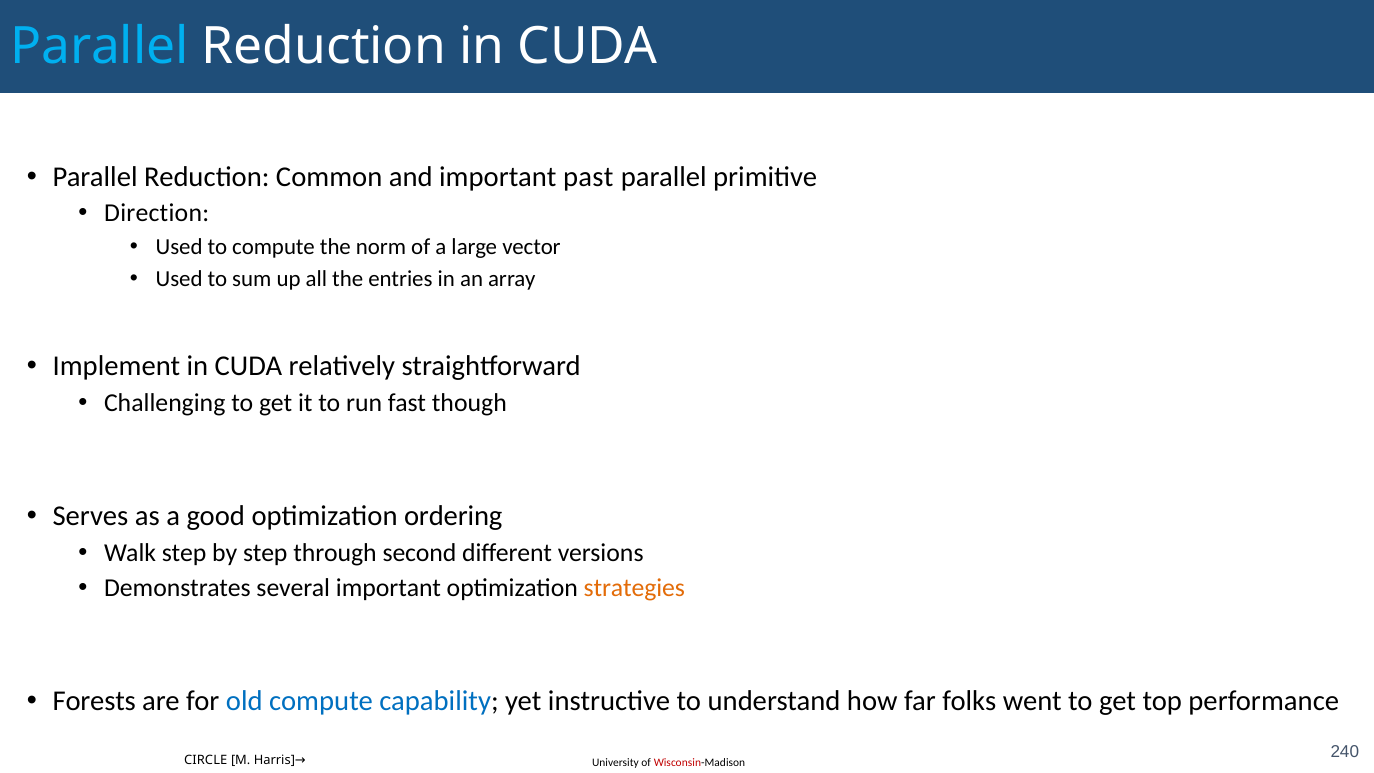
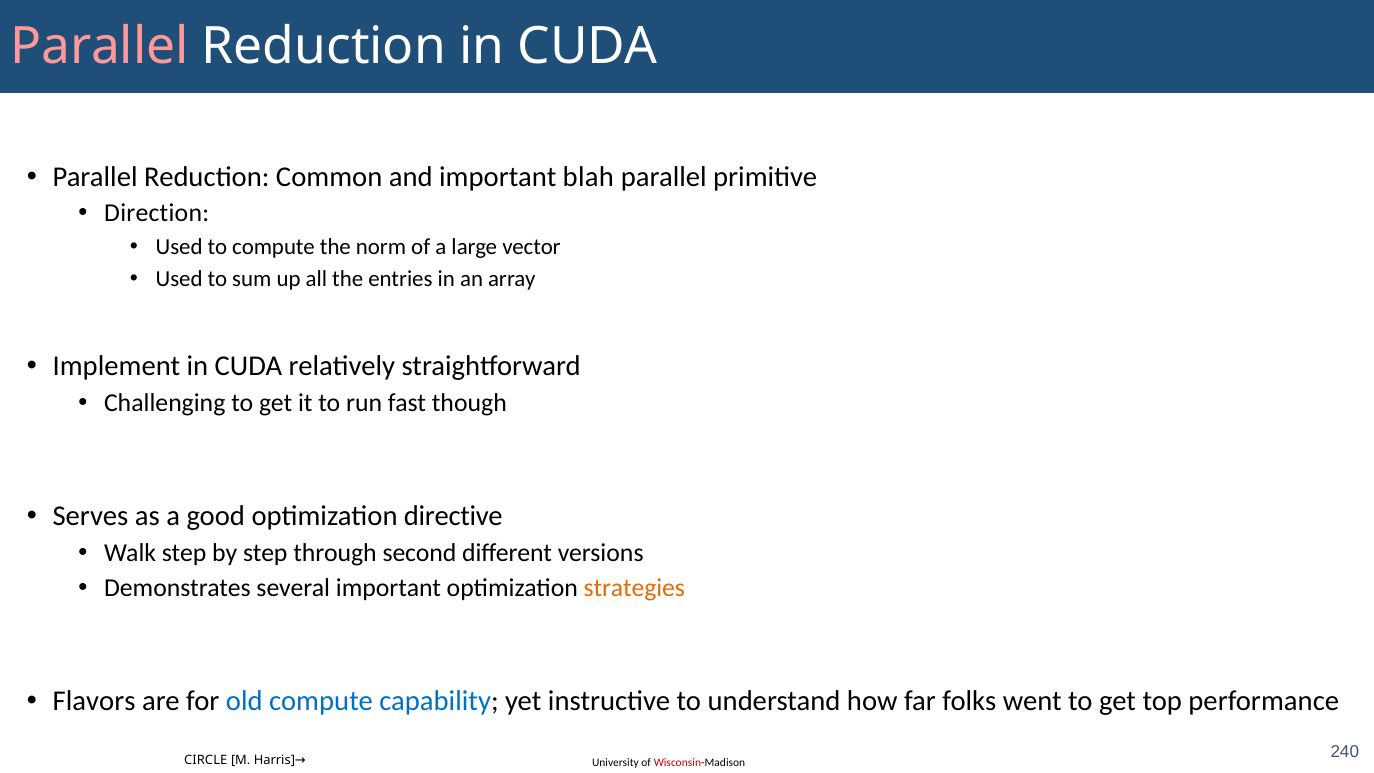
Parallel colour: light blue -> pink (99, 46)
past: past -> blah (588, 177)
ordering: ordering -> directive (453, 516)
Forests: Forests -> Flavors (94, 701)
